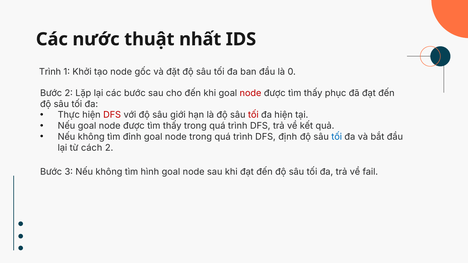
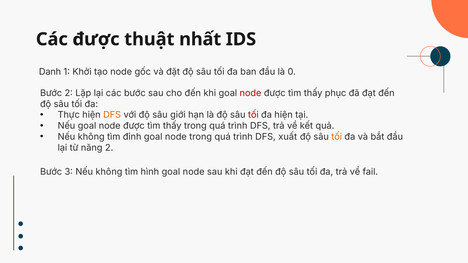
Các nước: nước -> được (96, 39)
Trình: Trình -> Danh (50, 72)
DFS colour: red -> orange (112, 115)
định: định -> xuất (288, 137)
tối colour: blue -> orange (337, 137)
cách: cách -> năng (92, 148)
